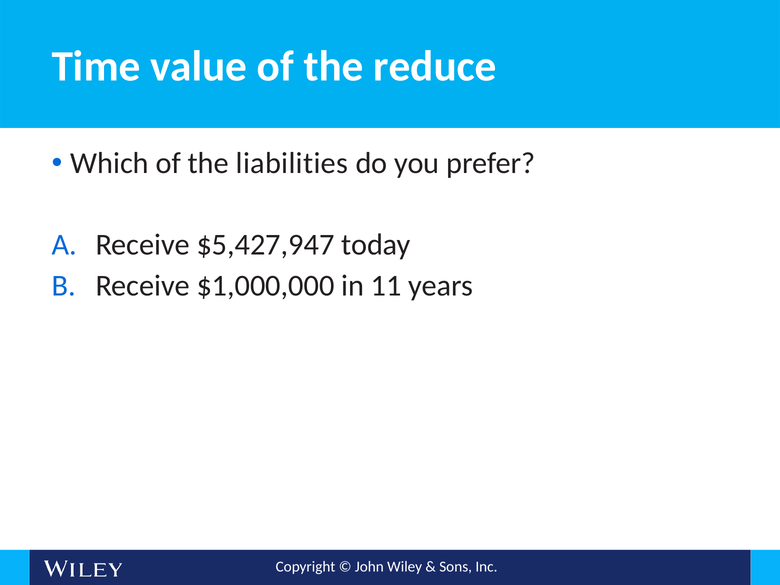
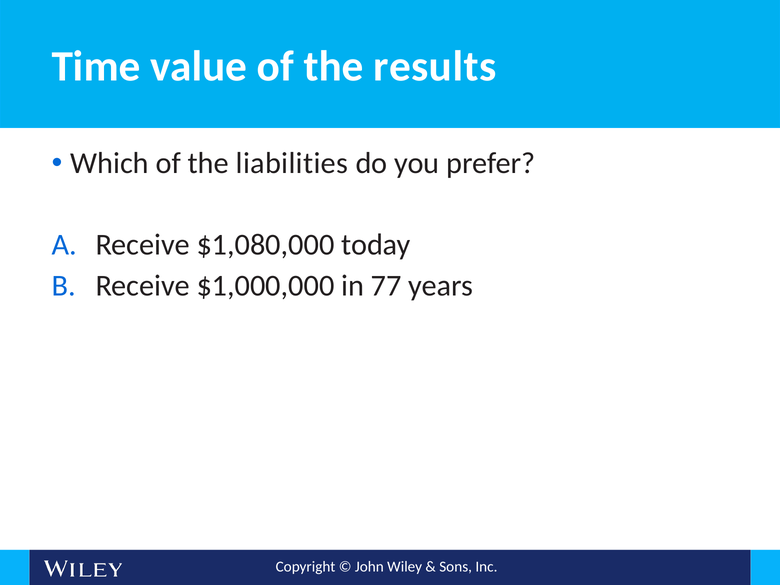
reduce: reduce -> results (435, 66)
$5,427,947: $5,427,947 -> $1,080,000 (265, 245)
11: 11 -> 77 (386, 286)
